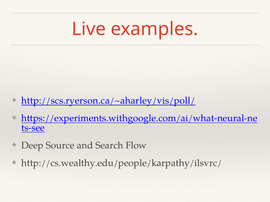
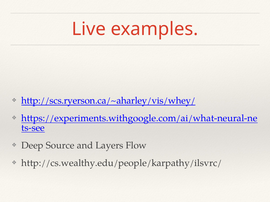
http://scs.ryerson.ca/~aharley/vis/poll/: http://scs.ryerson.ca/~aharley/vis/poll/ -> http://scs.ryerson.ca/~aharley/vis/whey/ (108, 101)
Search: Search -> Layers (109, 146)
